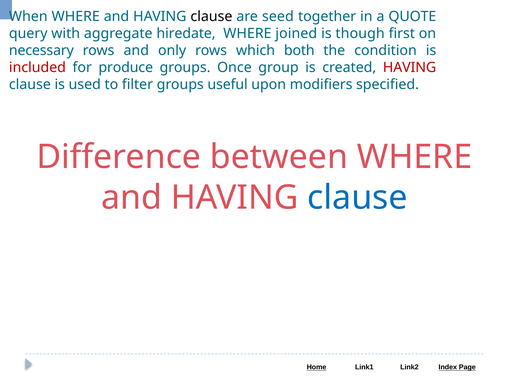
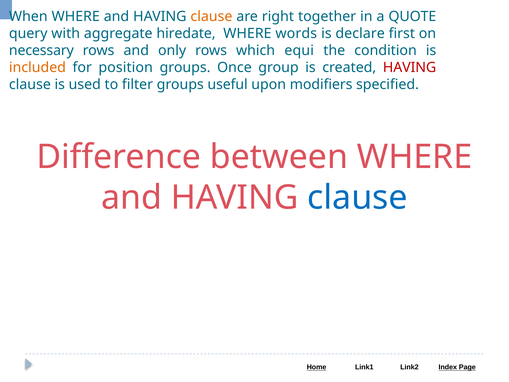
clause colour: black -> orange (211, 17)
seed: seed -> right (278, 17)
joined: joined -> words (296, 34)
though: though -> declare (360, 34)
both: both -> equi (299, 51)
included colour: red -> orange (37, 68)
produce: produce -> position (126, 68)
